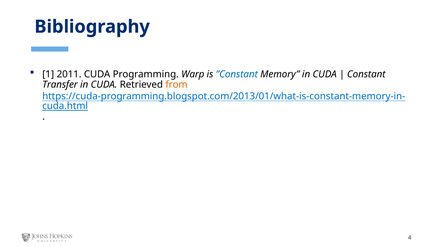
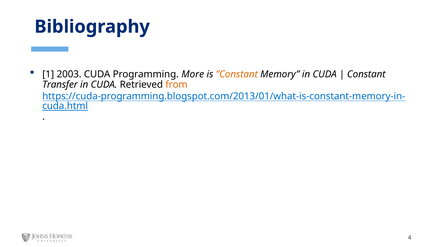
2011: 2011 -> 2003 (69, 74)
Warp: Warp -> More (193, 74)
”Constant colour: blue -> orange (237, 74)
